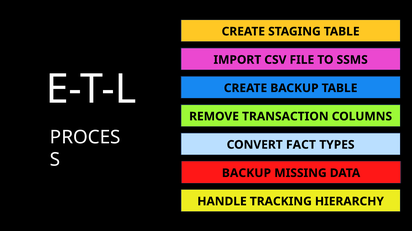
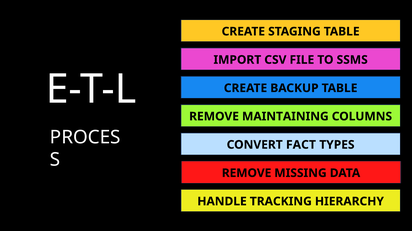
TRANSACTION: TRANSACTION -> MAINTAINING (285, 117)
BACKUP: BACKUP -> REMOVE (247, 174)
